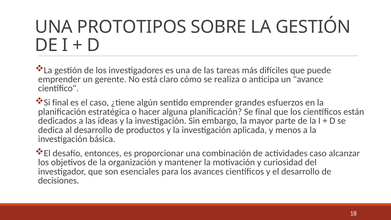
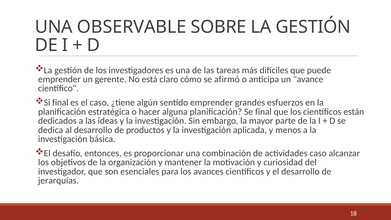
PROTOTIPOS: PROTOTIPOS -> OBSERVABLE (132, 27)
realiza: realiza -> afirmó (227, 79)
decisiones: decisiones -> jerarquías (58, 180)
